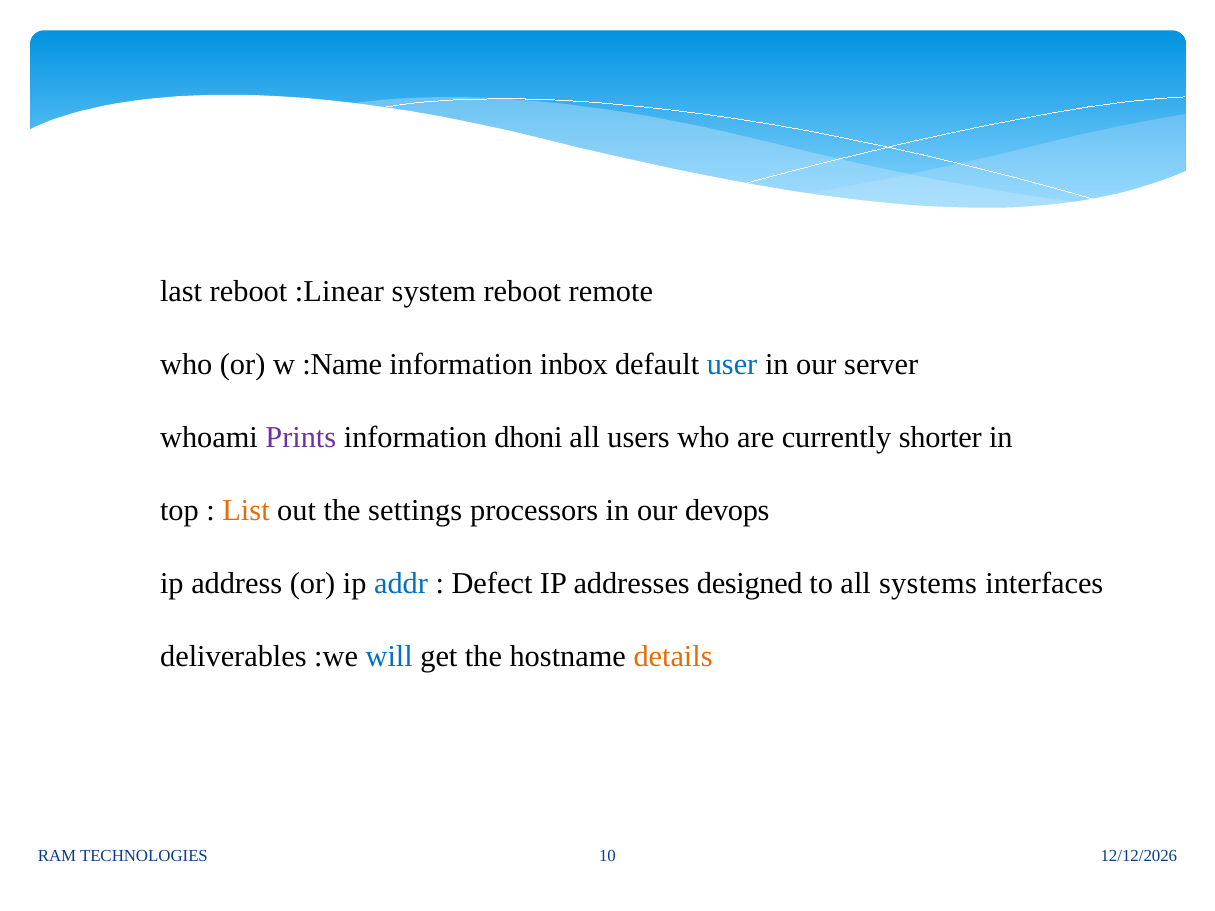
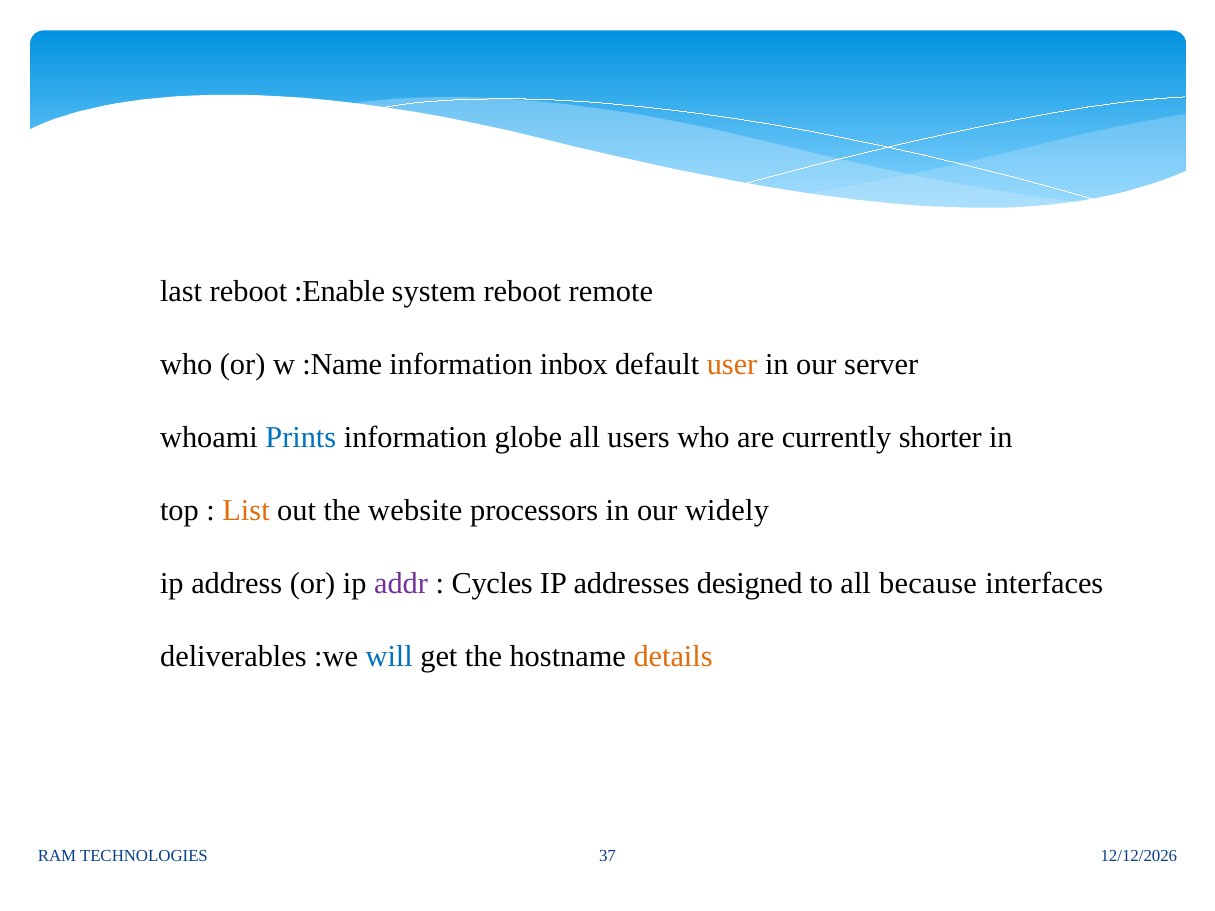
:Linear: :Linear -> :Enable (340, 292)
user colour: blue -> orange (732, 365)
Prints colour: purple -> blue (301, 438)
dhoni: dhoni -> globe (528, 438)
settings: settings -> website (415, 510)
devops: devops -> widely (727, 510)
addr colour: blue -> purple (401, 583)
Defect: Defect -> Cycles (492, 583)
systems: systems -> because (928, 583)
10: 10 -> 37 (607, 856)
